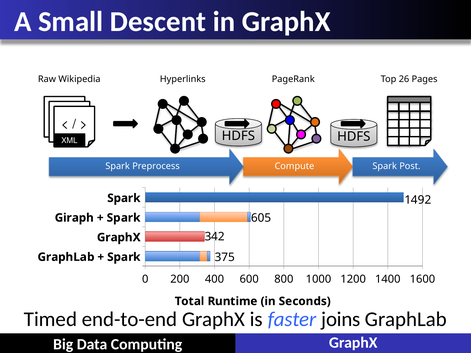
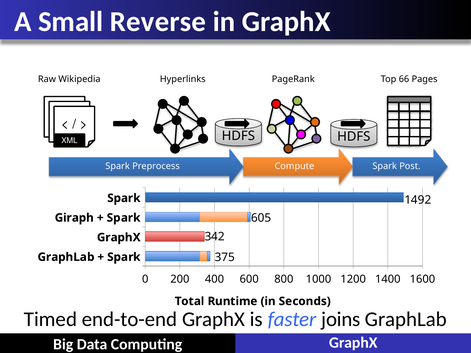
Descent: Descent -> Reverse (158, 22)
26: 26 -> 66 (404, 79)
